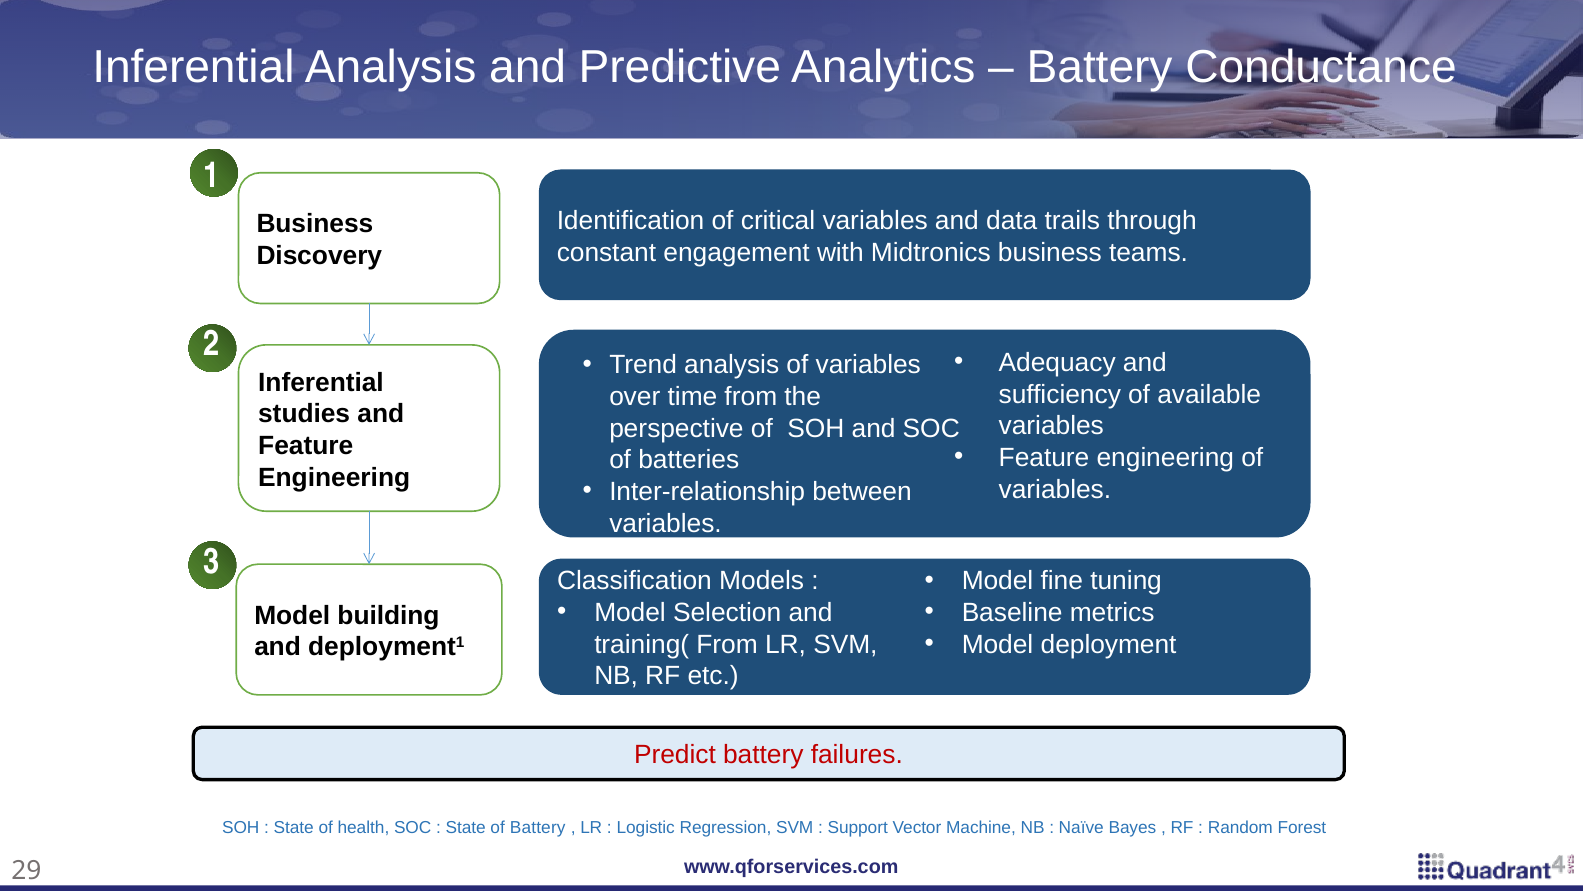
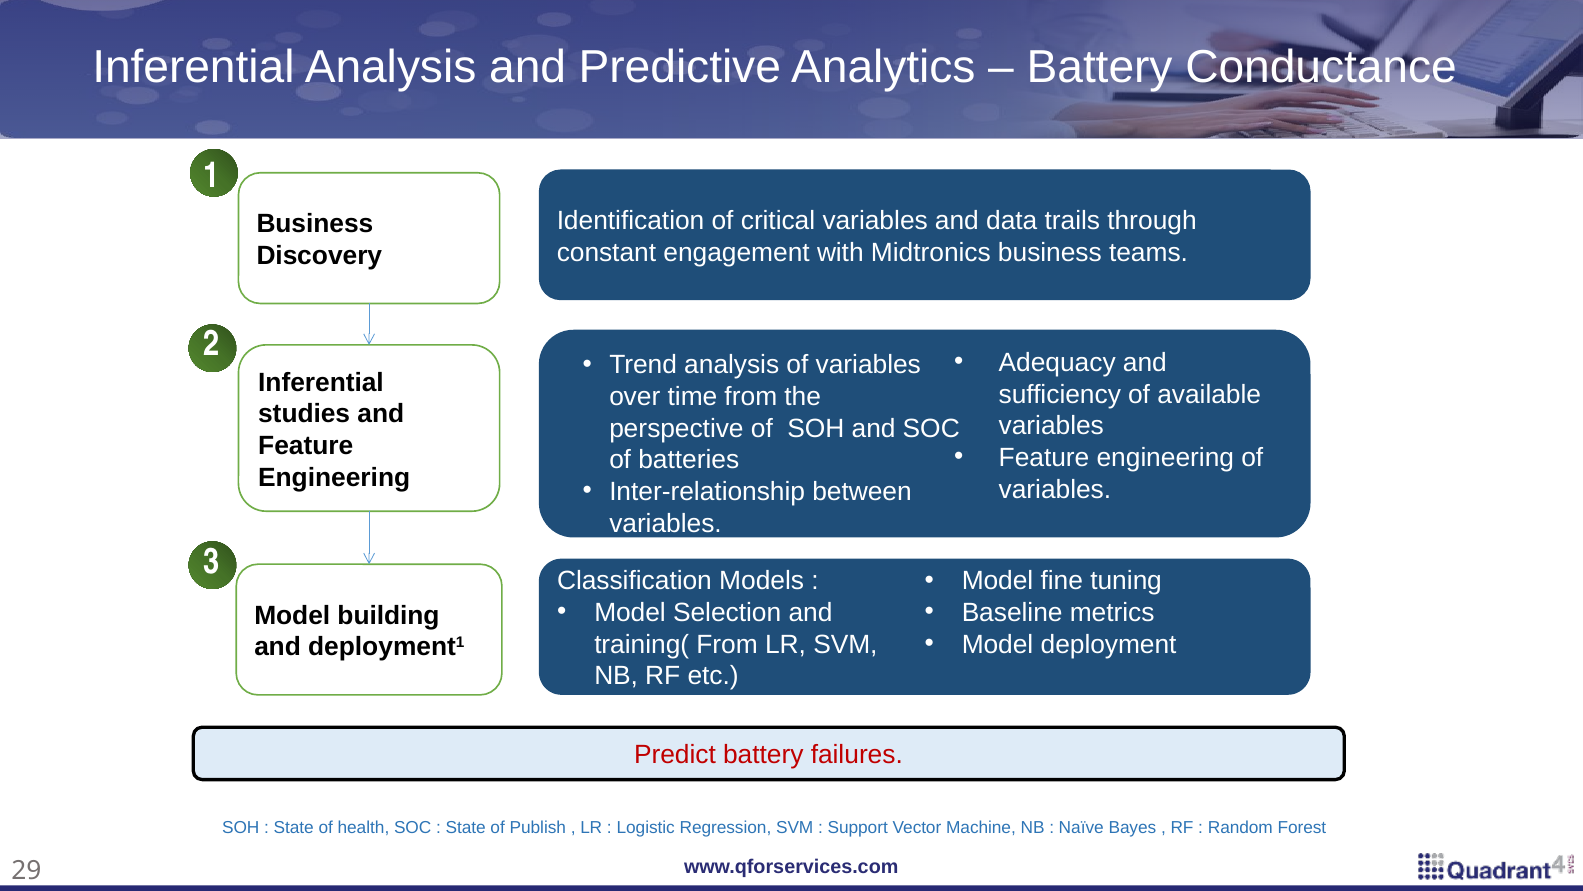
of Battery: Battery -> Publish (538, 827)
